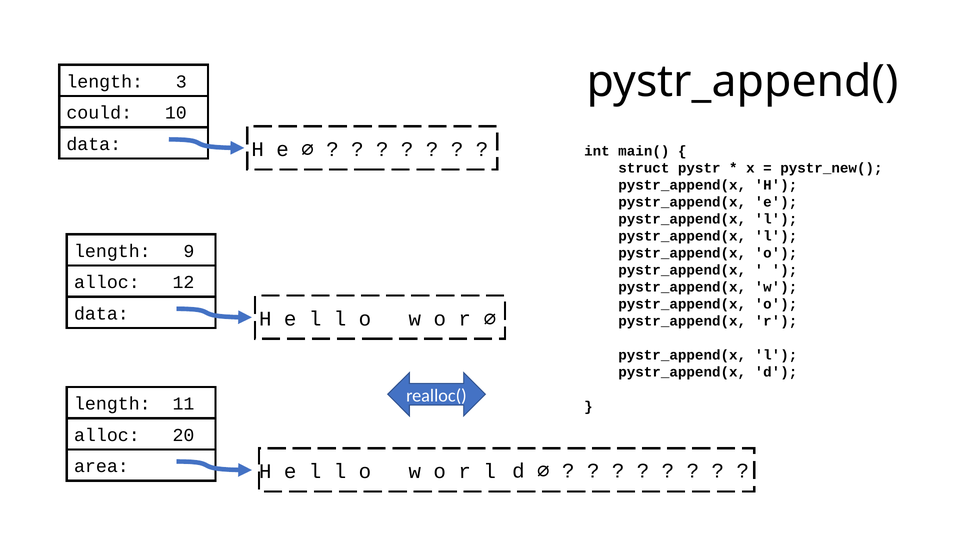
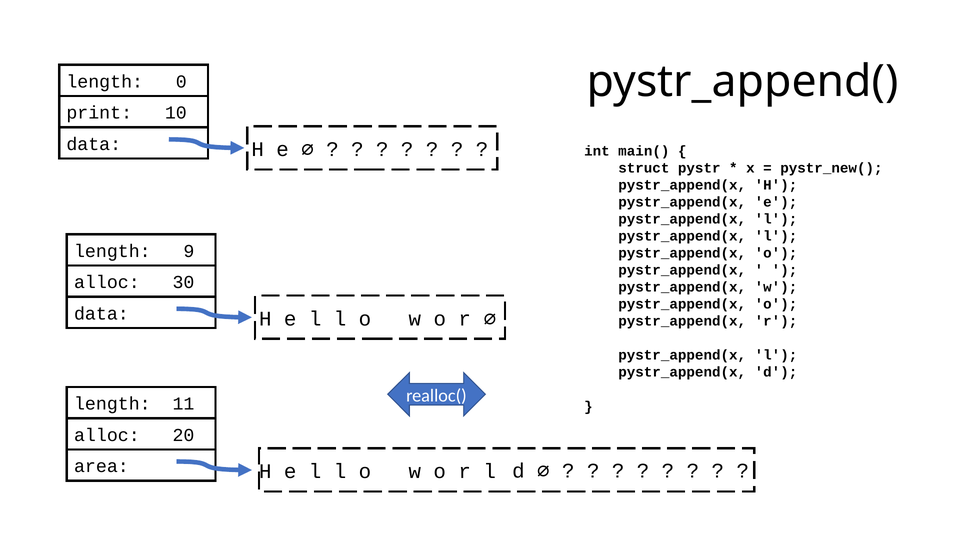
3: 3 -> 0 (181, 82)
could: could -> print (99, 113)
12: 12 -> 30 (183, 282)
